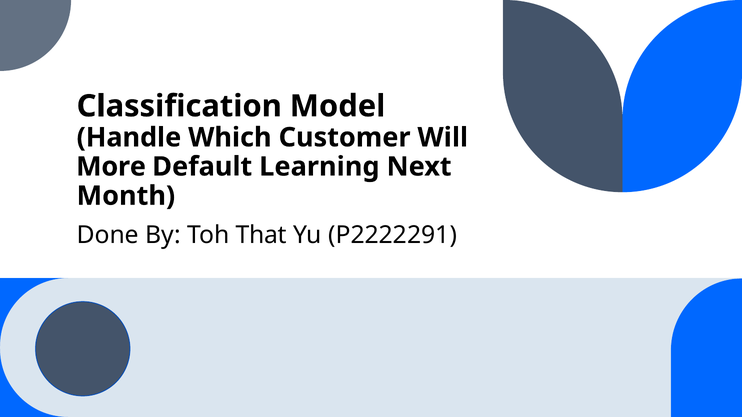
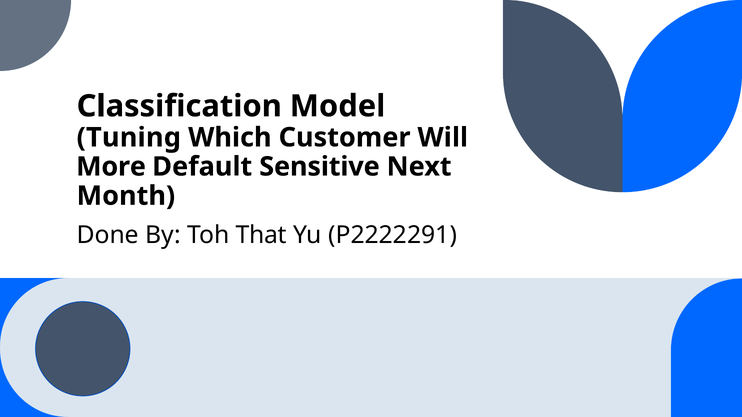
Handle: Handle -> Tuning (129, 138)
Learning: Learning -> Sensitive (319, 167)
